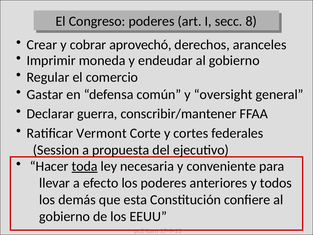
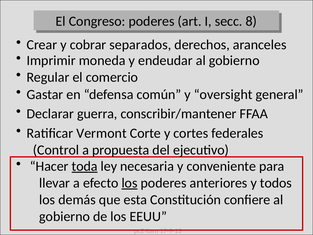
aprovechó: aprovechó -> separados (140, 45)
Session: Session -> Control (56, 150)
los underline: none -> present (130, 183)
